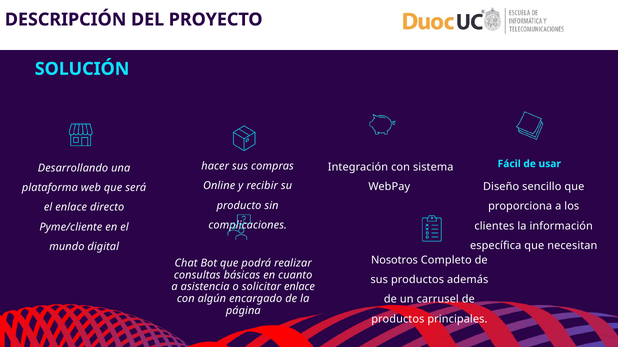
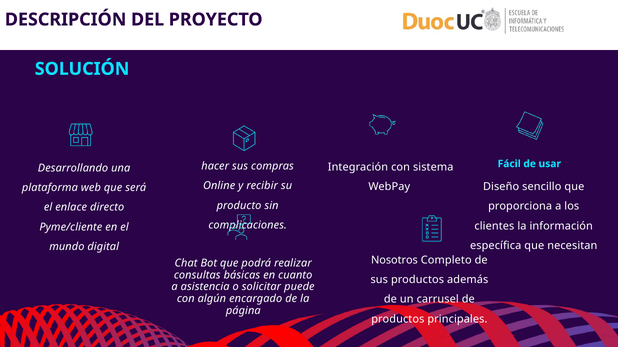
solicitar enlace: enlace -> puede (299, 287)
